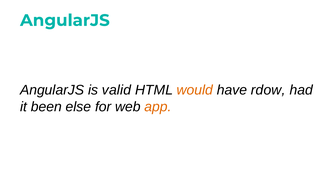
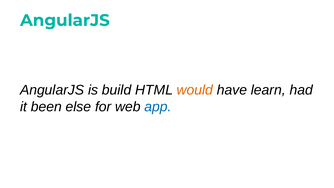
valid: valid -> build (117, 90)
rdow: rdow -> learn (268, 90)
app colour: orange -> blue (158, 107)
